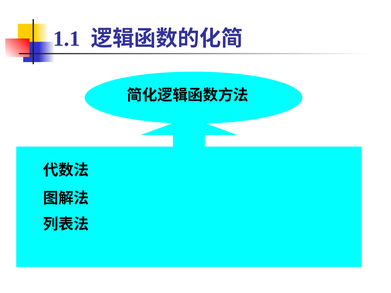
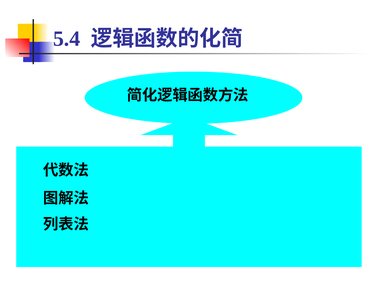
1.1: 1.1 -> 5.4 (67, 39)
